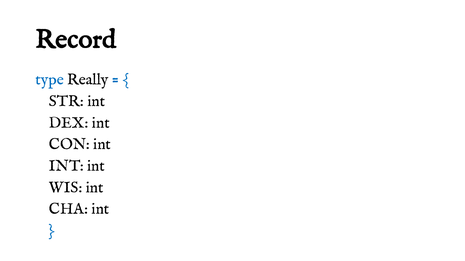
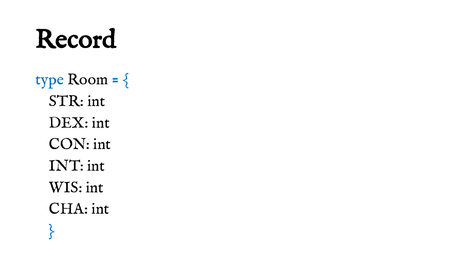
Really: Really -> Room (88, 80)
